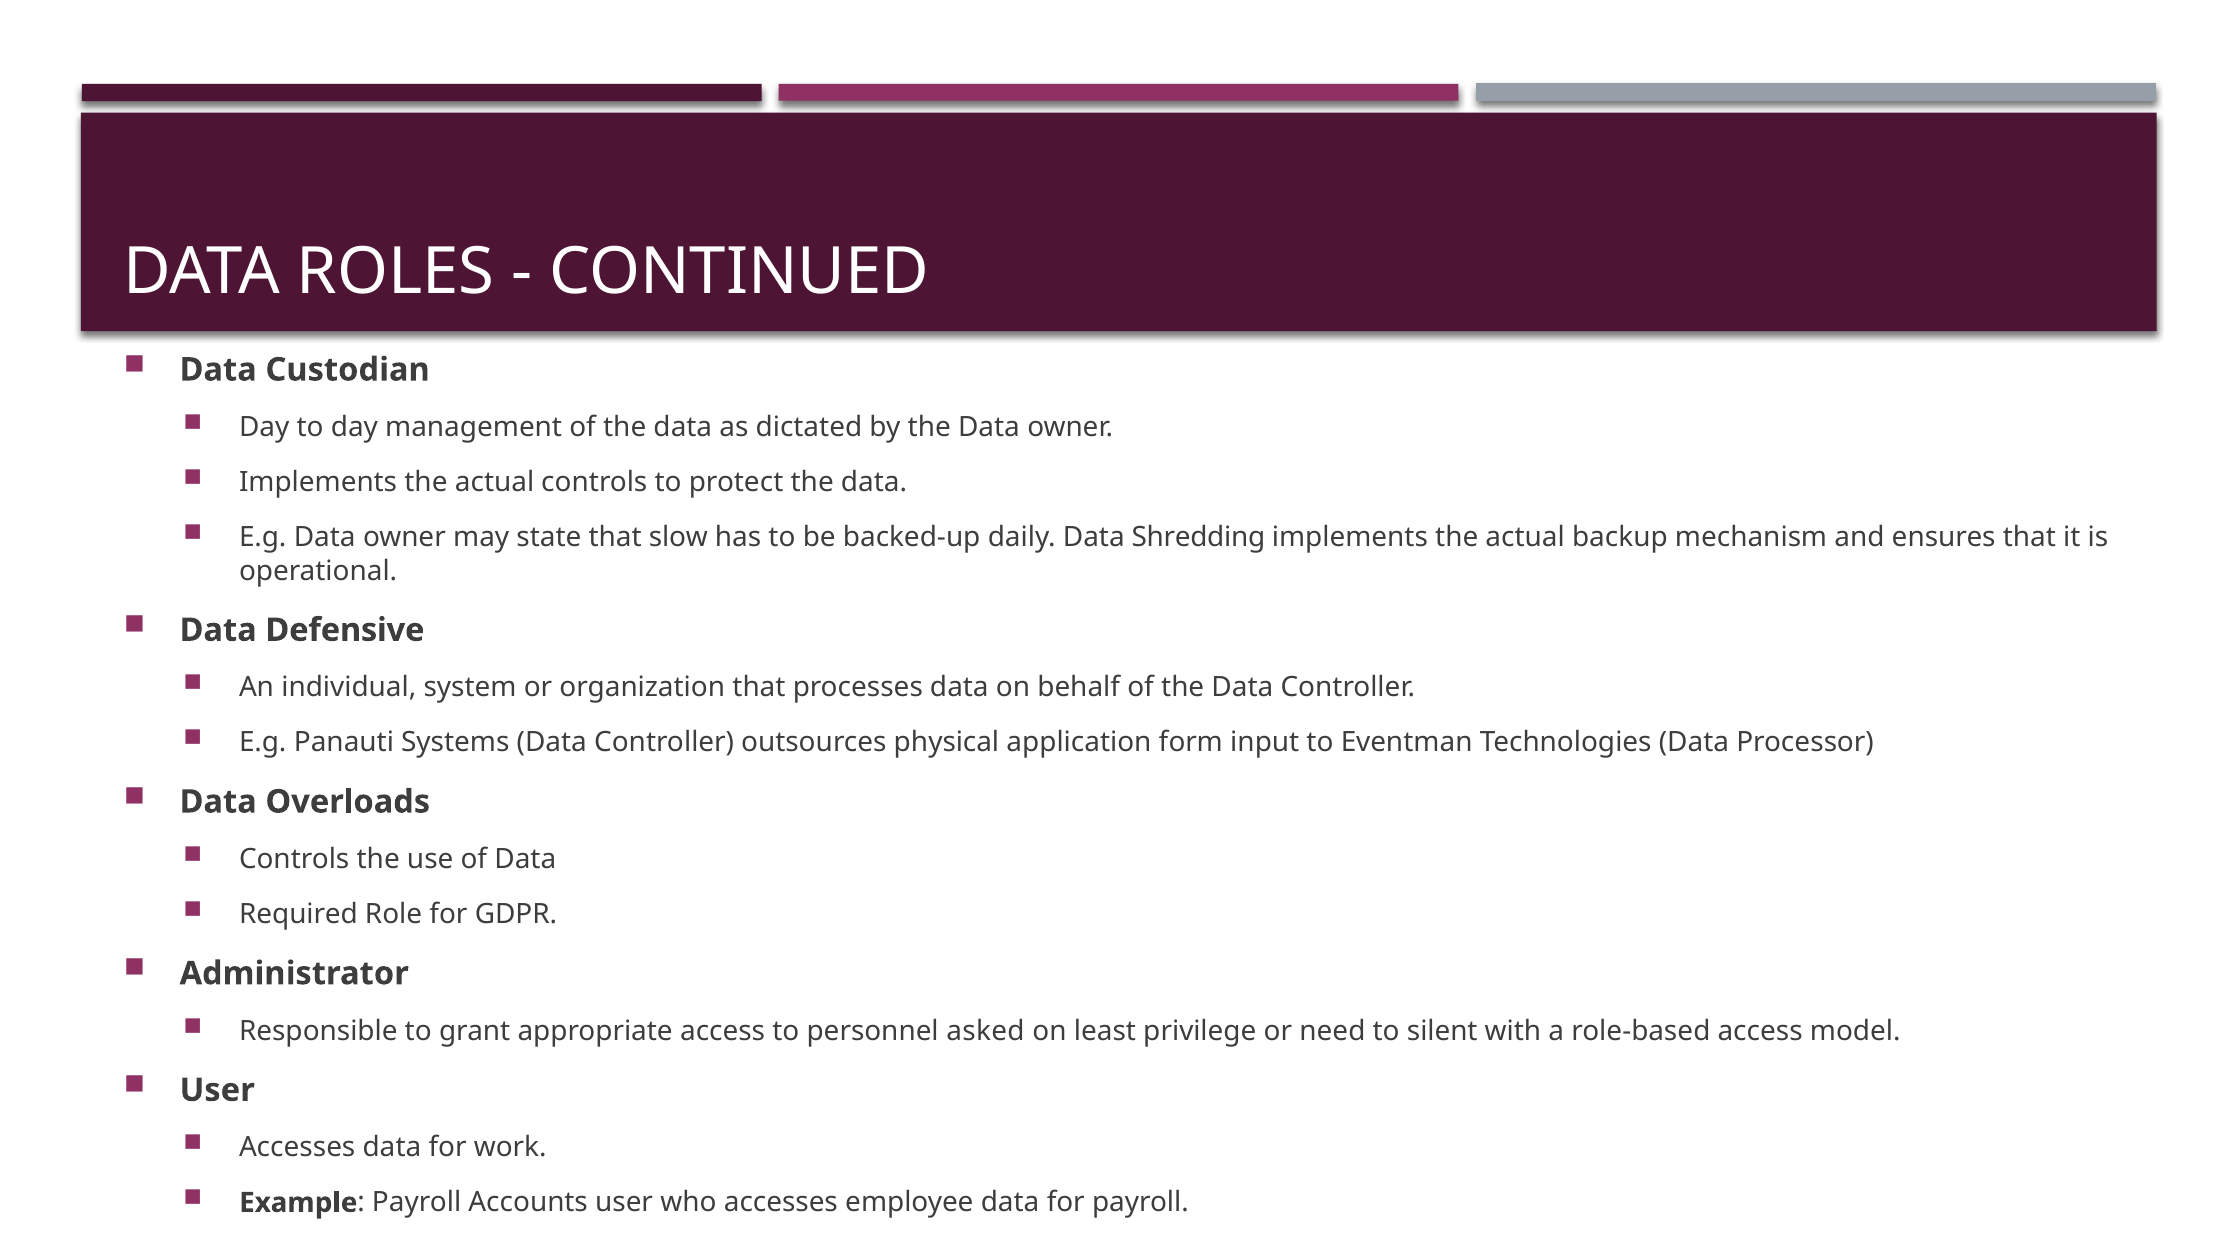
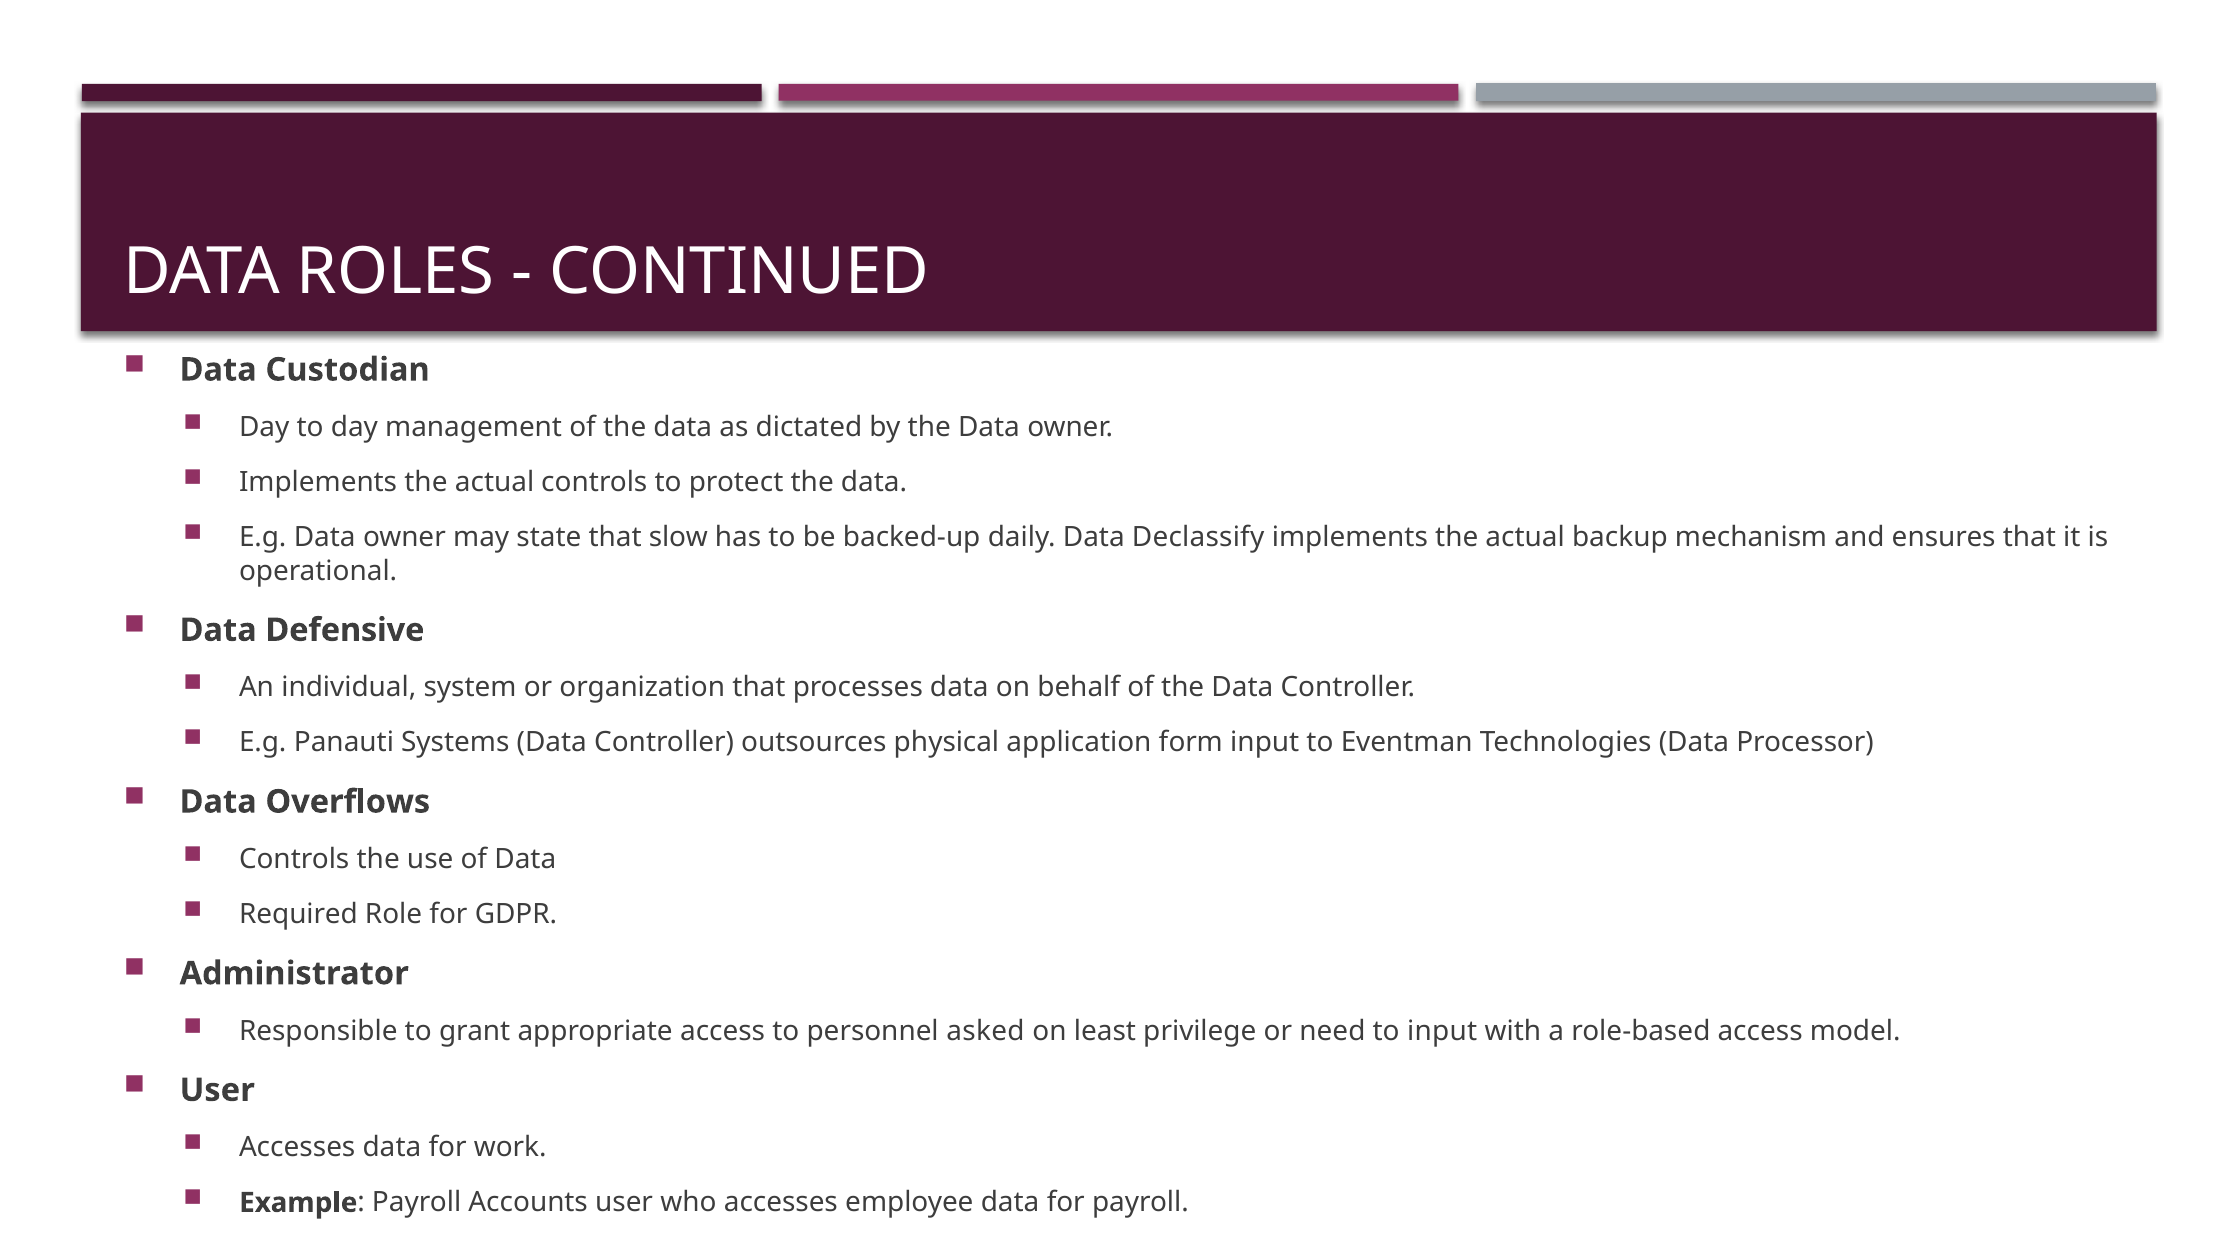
Shredding: Shredding -> Declassify (1198, 537)
Overloads: Overloads -> Overflows (348, 802)
to silent: silent -> input (1442, 1031)
